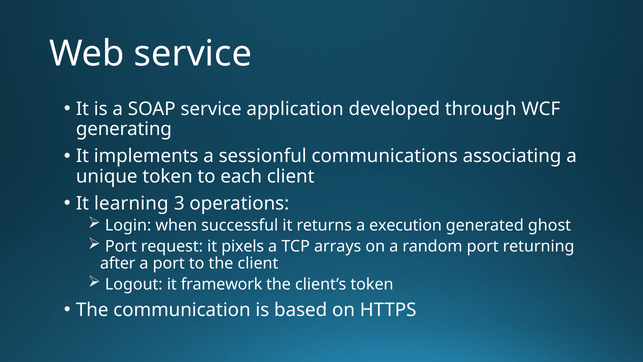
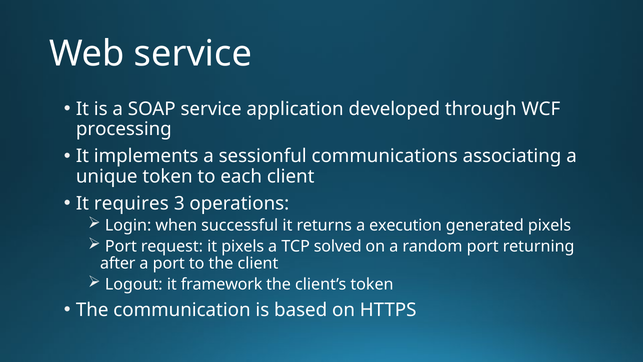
generating: generating -> processing (124, 129)
learning: learning -> requires (131, 203)
generated ghost: ghost -> pixels (550, 225)
arrays: arrays -> solved (338, 246)
